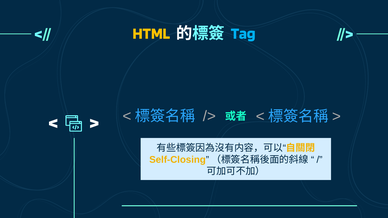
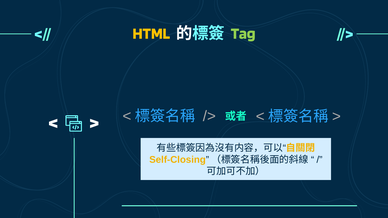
Tag colour: light blue -> light green (243, 34)
